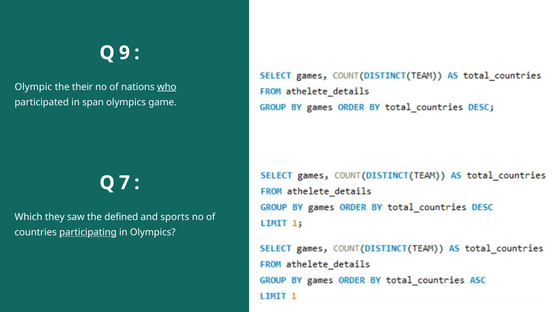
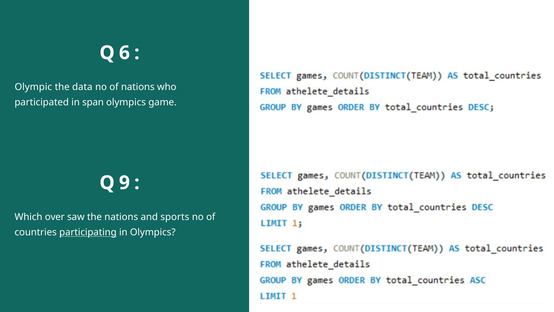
9: 9 -> 6 (124, 53)
their: their -> data (82, 87)
who underline: present -> none (167, 87)
7: 7 -> 9 (124, 183)
they: they -> over (55, 217)
the defined: defined -> nations (121, 217)
